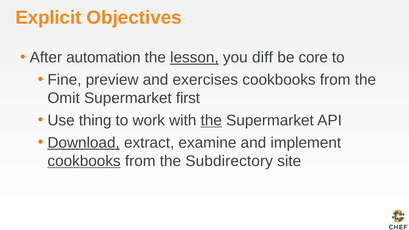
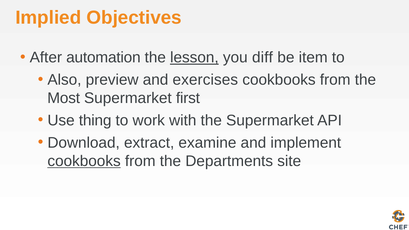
Explicit: Explicit -> Implied (48, 18)
core: core -> item (313, 58)
Fine: Fine -> Also (64, 80)
Omit: Omit -> Most (64, 98)
the underline: present -> none (211, 120)
Download underline: present -> none (84, 143)
Subdirectory: Subdirectory -> Departments (229, 161)
